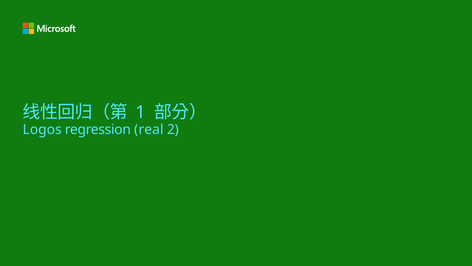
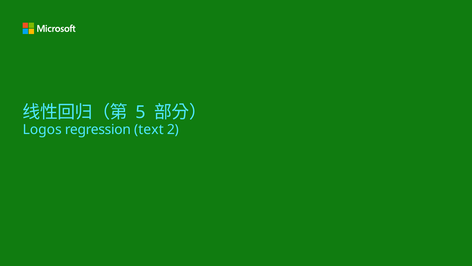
1: 1 -> 5 (141, 112)
real: real -> text (149, 129)
